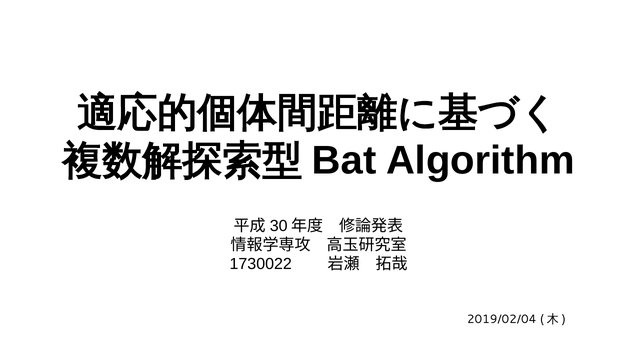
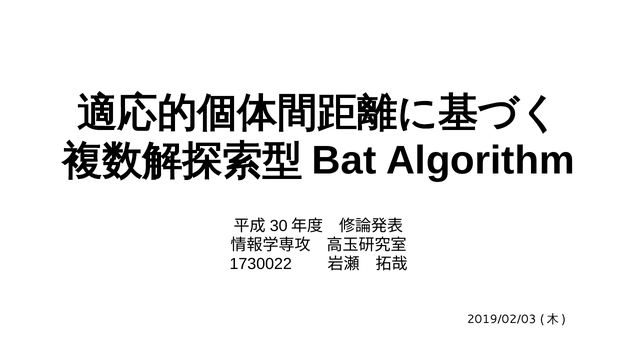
2019/02/04: 2019/02/04 -> 2019/02/03 (502, 319)
